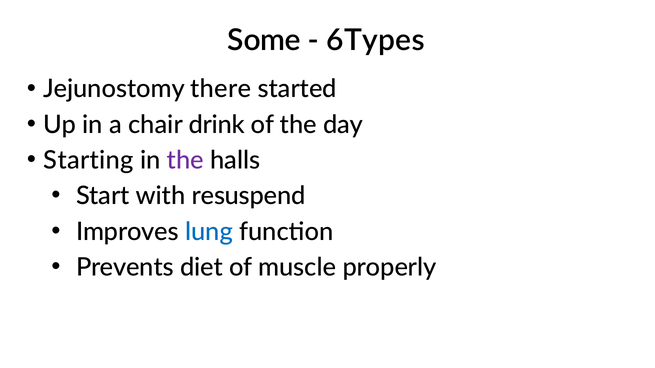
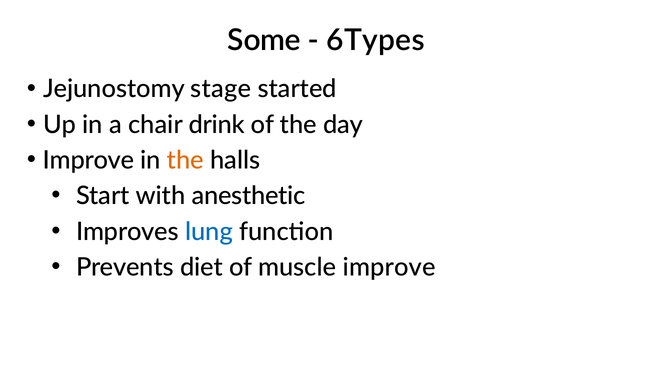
there: there -> stage (221, 89)
Starting: Starting -> Improve (89, 161)
the colour: purple -> orange (185, 161)
resuspend: resuspend -> anesthetic (249, 196)
muscle properly: properly -> improve (389, 268)
